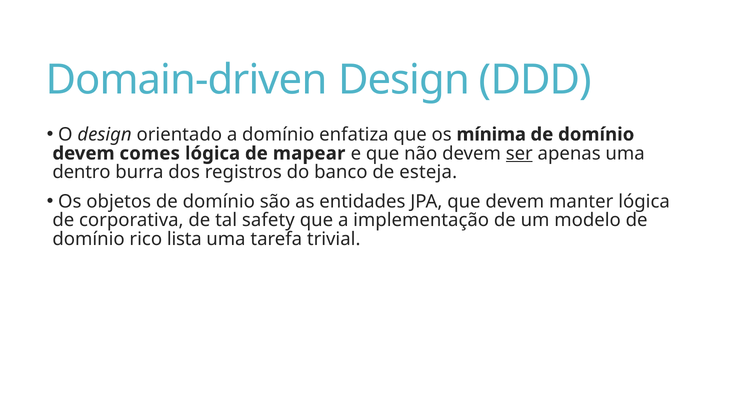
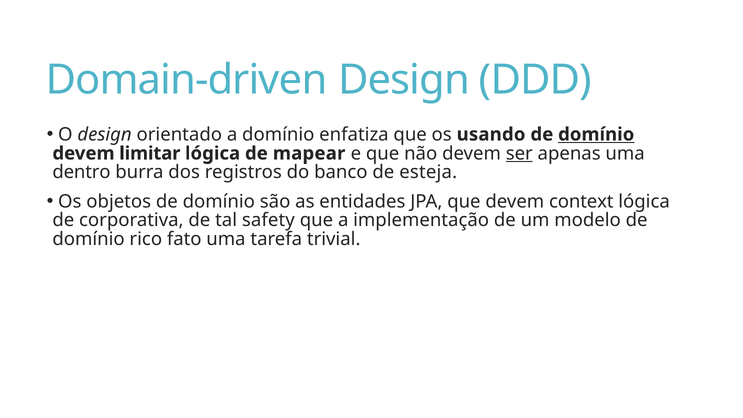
mínima: mínima -> usando (491, 134)
domínio underline: none -> present (596, 134)
comes: comes -> limitar (150, 153)
manter: manter -> context (581, 201)
lista: lista -> fato (184, 239)
